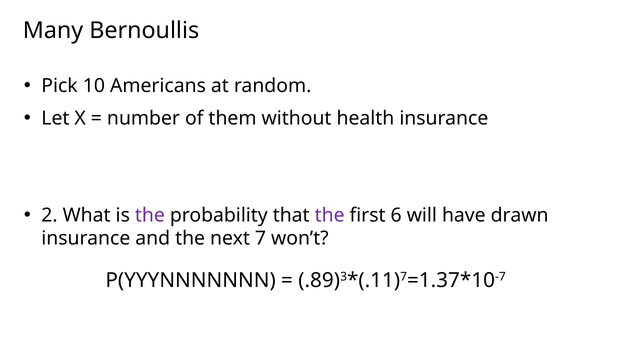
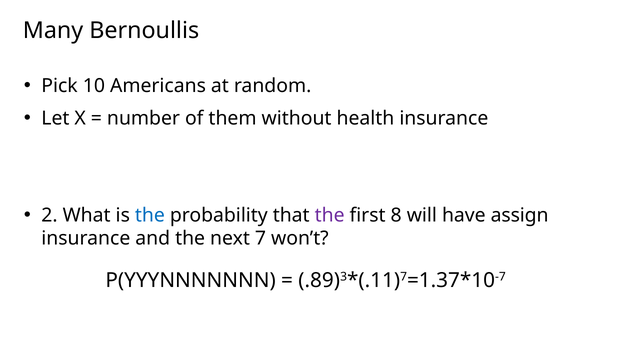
the colour: purple -> blue (150, 215)
6: 6 -> 8 (396, 215)
drawn: drawn -> assign (520, 215)
